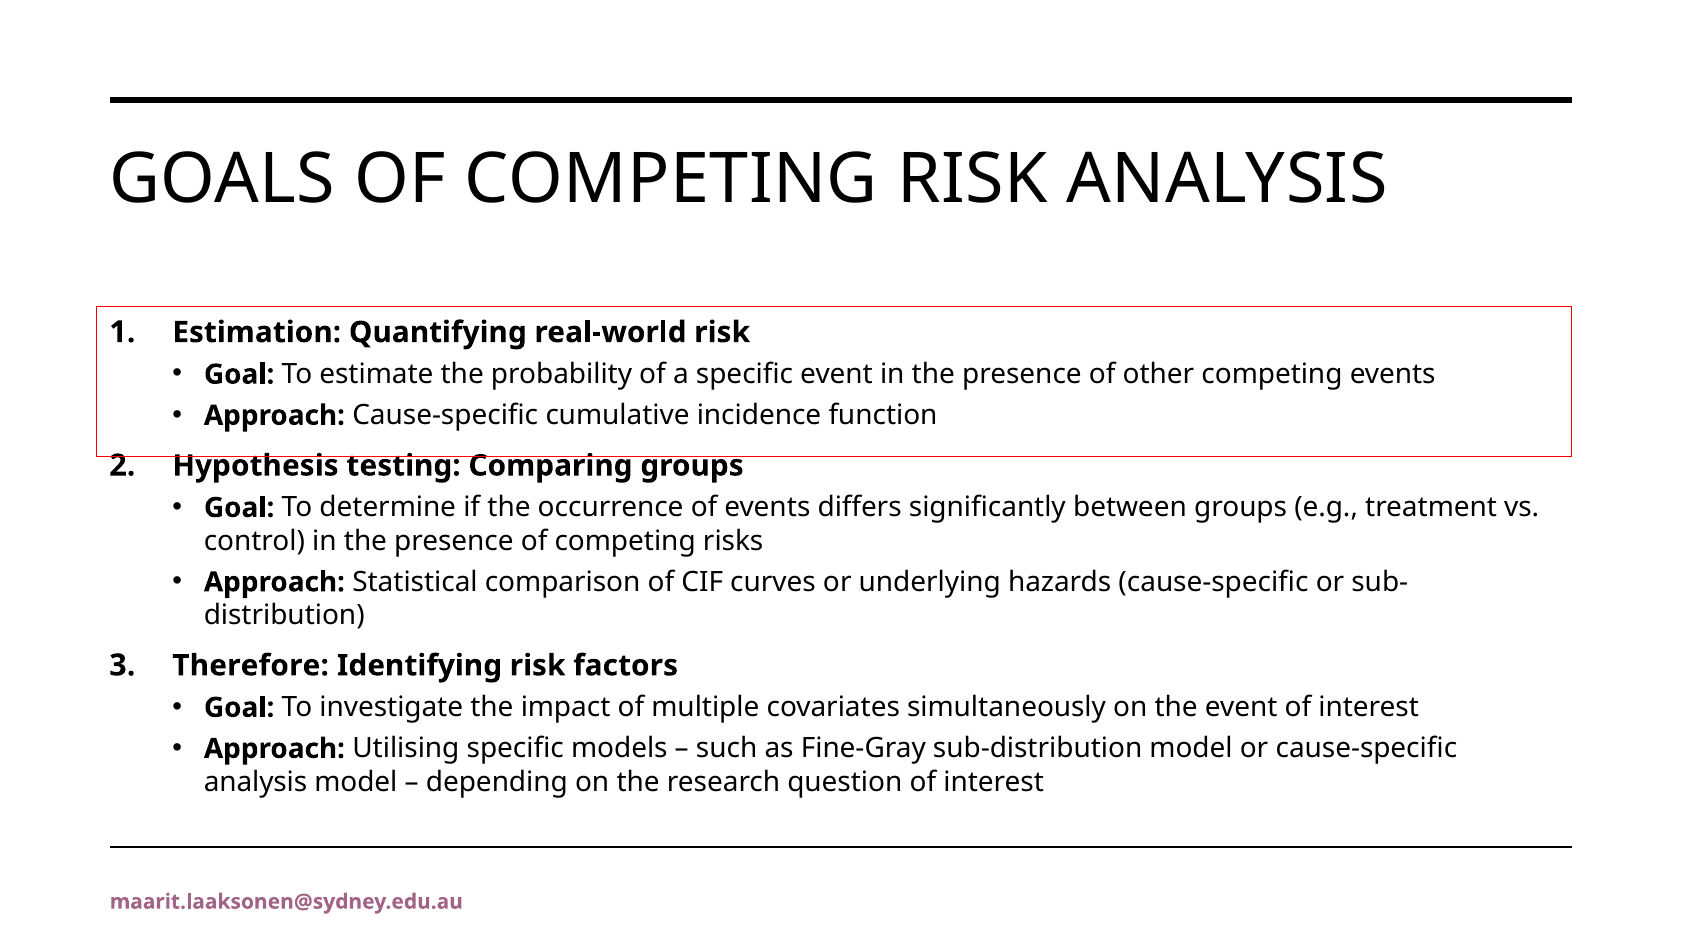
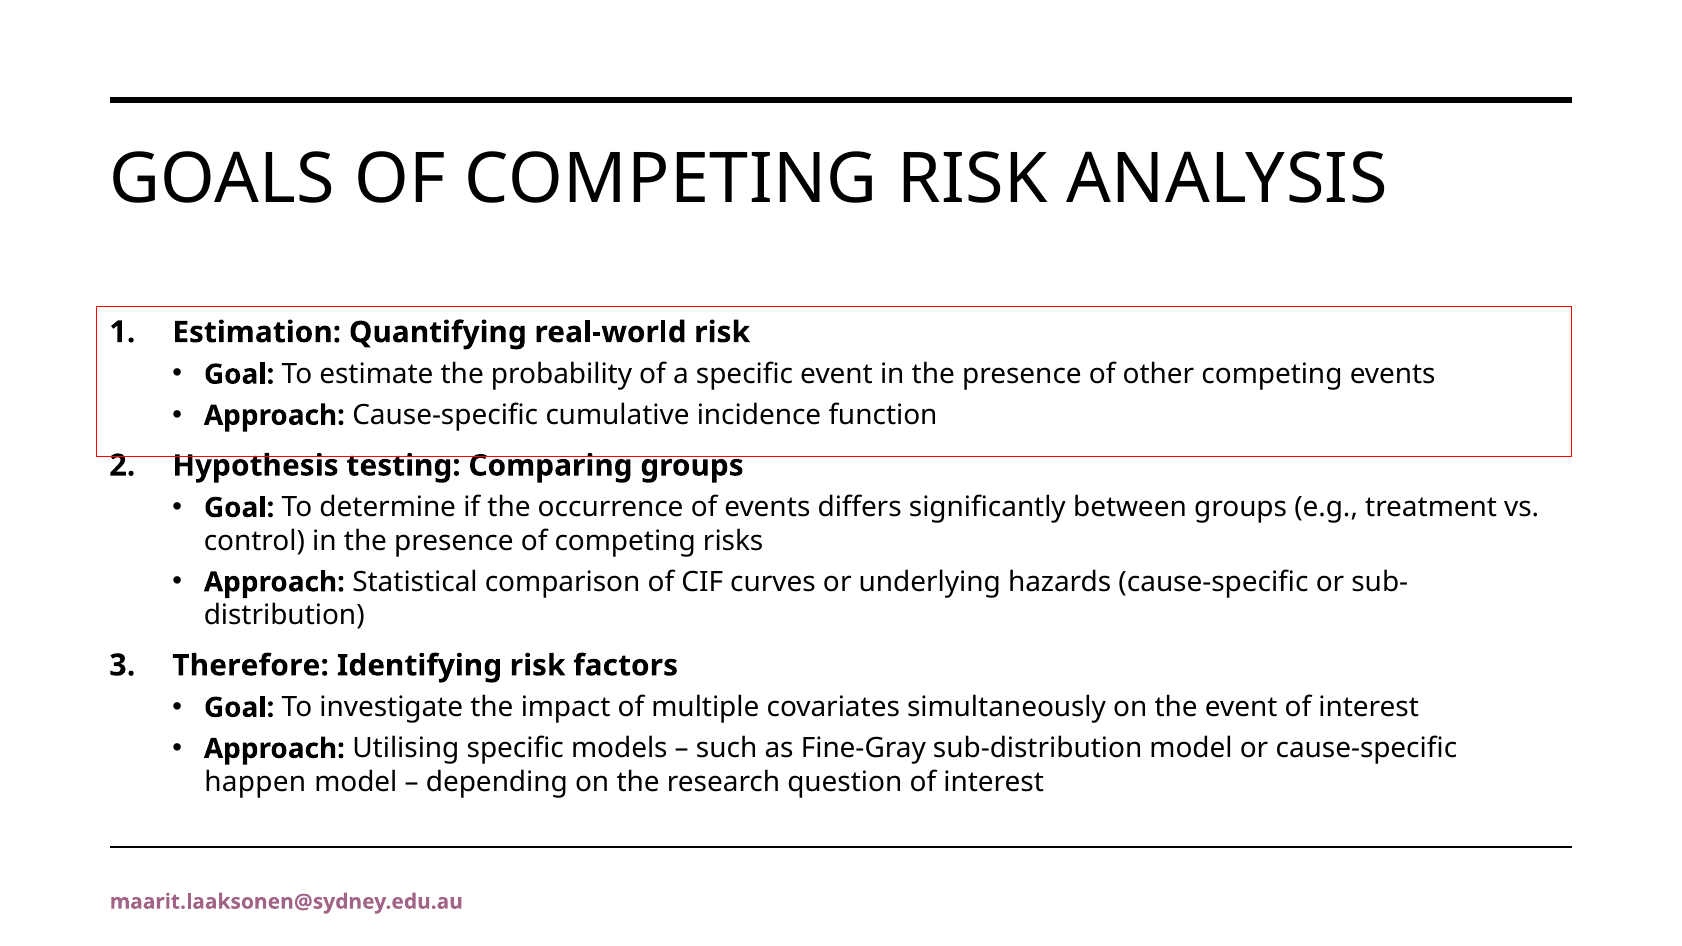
analysis: analysis -> happen (255, 782)
